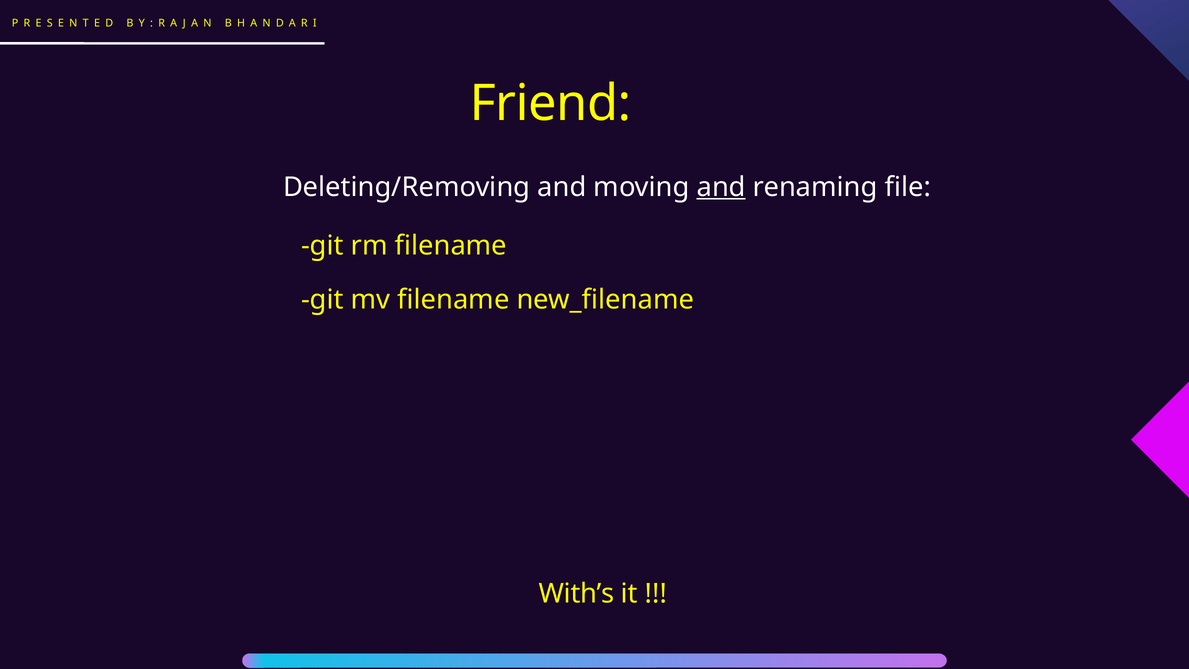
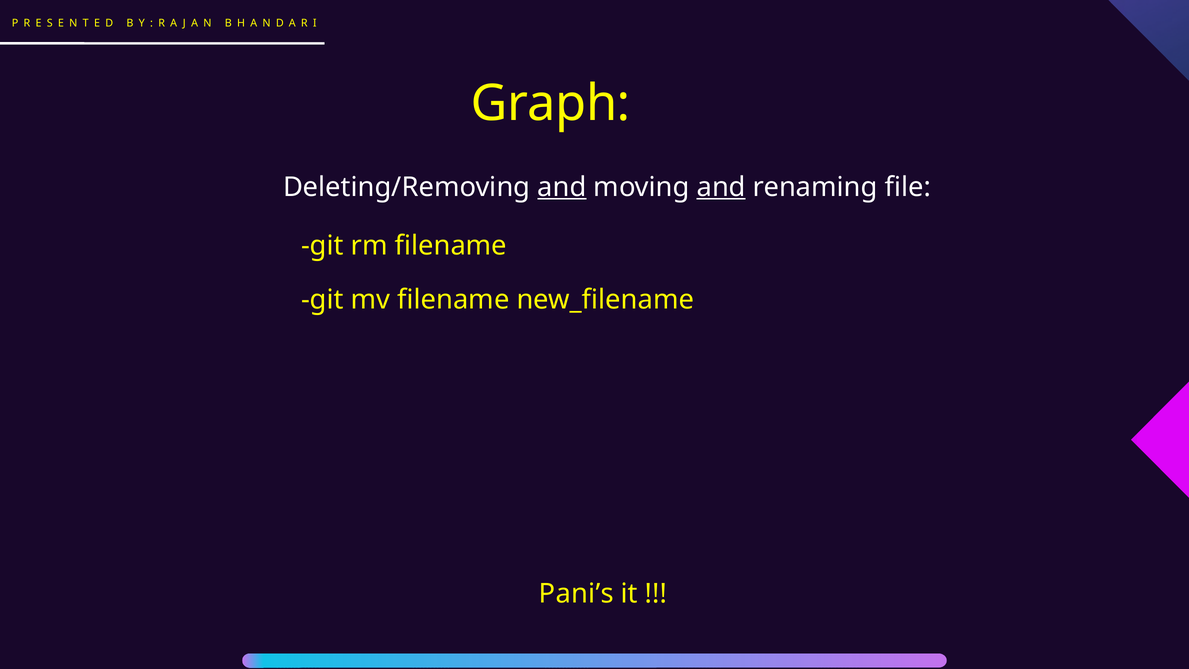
Friend: Friend -> Graph (551, 104)
and underline: none -> present (562, 187)
With’s: With’s -> Pani’s (576, 594)
